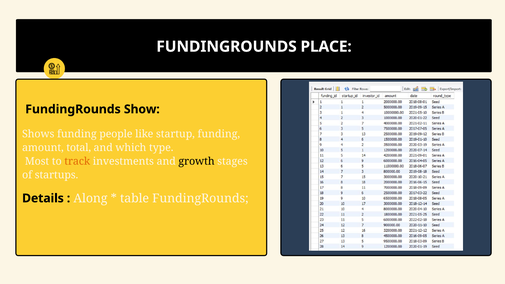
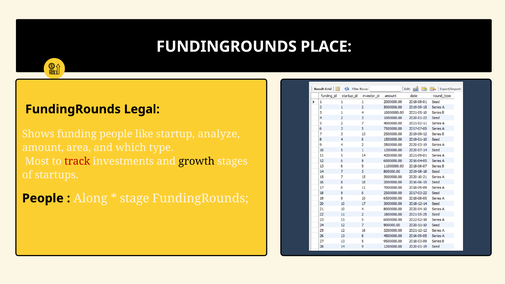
Show: Show -> Legal (142, 109)
startup funding: funding -> analyze (219, 134)
total: total -> area (79, 148)
track colour: orange -> red (77, 162)
Details: Details -> People (43, 198)
table: table -> stage (135, 198)
